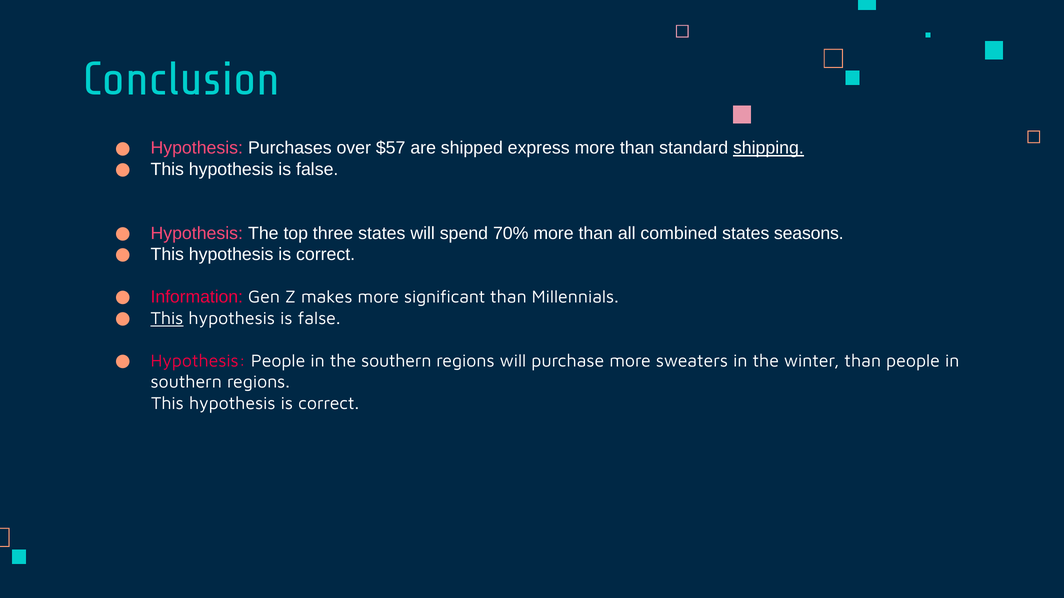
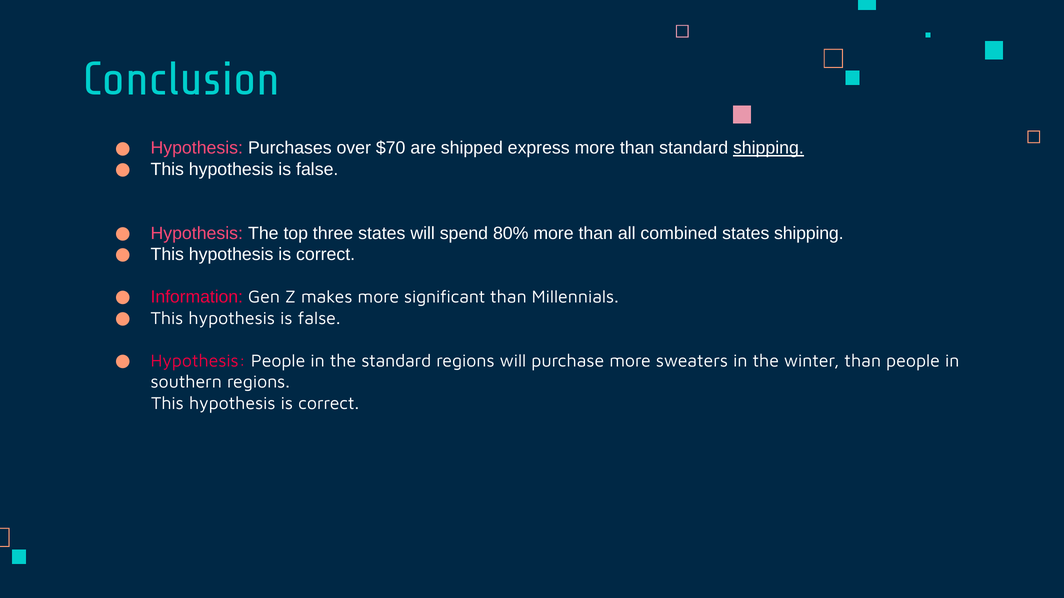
$57: $57 -> $70 (391, 148)
70%: 70% -> 80% (511, 233)
states seasons: seasons -> shipping (809, 233)
This underline: present -> none (167, 319)
the southern: southern -> standard (396, 361)
